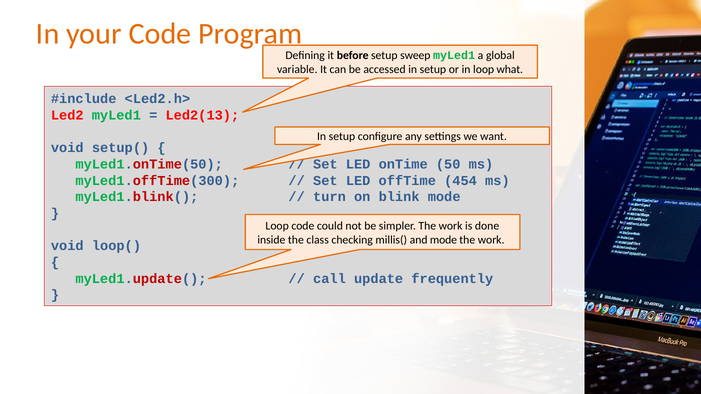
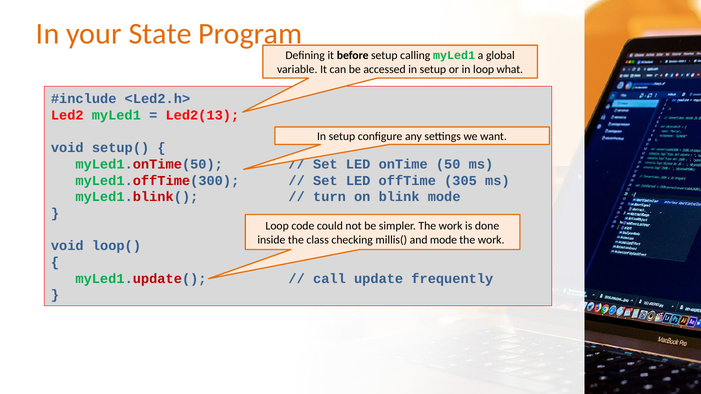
your Code: Code -> State (160, 34)
sweep: sweep -> calling (415, 55)
454: 454 -> 305 (461, 181)
